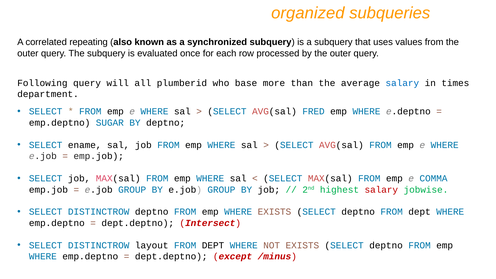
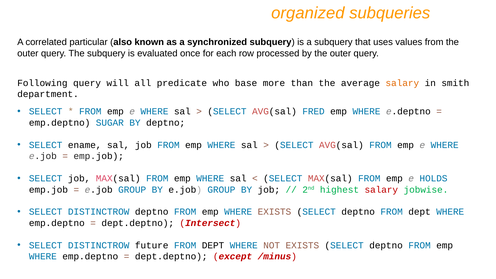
repeating: repeating -> particular (89, 42)
plumberid: plumberid -> predicate (182, 83)
salary colour: blue -> orange (402, 83)
times: times -> smith (455, 83)
COMMA: COMMA -> HOLDS (433, 178)
layout: layout -> future (152, 245)
